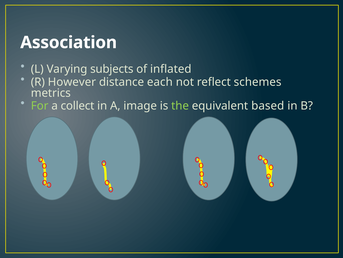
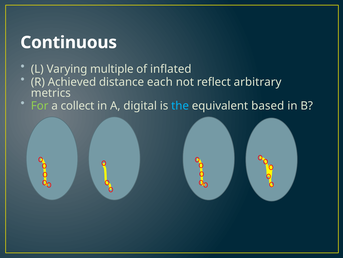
Association: Association -> Continuous (69, 42)
subjects: subjects -> multiple (112, 69)
However: However -> Achieved (72, 82)
schemes: schemes -> arbitrary (258, 82)
image: image -> digital (140, 106)
the colour: light green -> light blue (180, 106)
